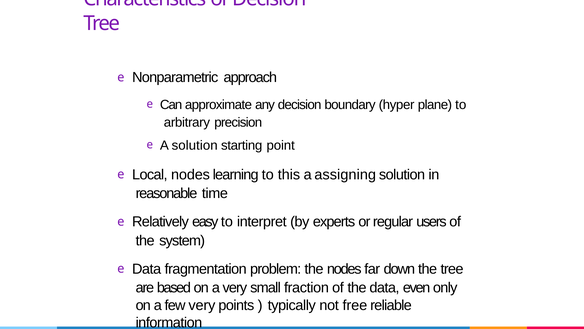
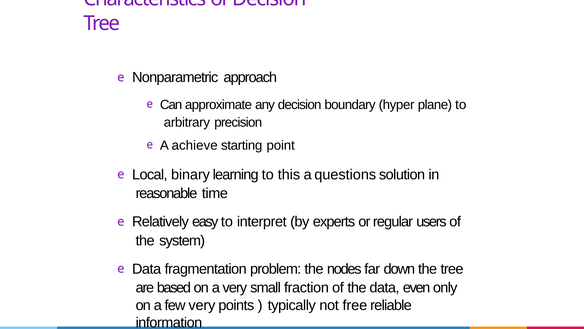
A solution: solution -> achieve (195, 145)
Local nodes: nodes -> binary (190, 174)
assigning: assigning -> questions (345, 174)
